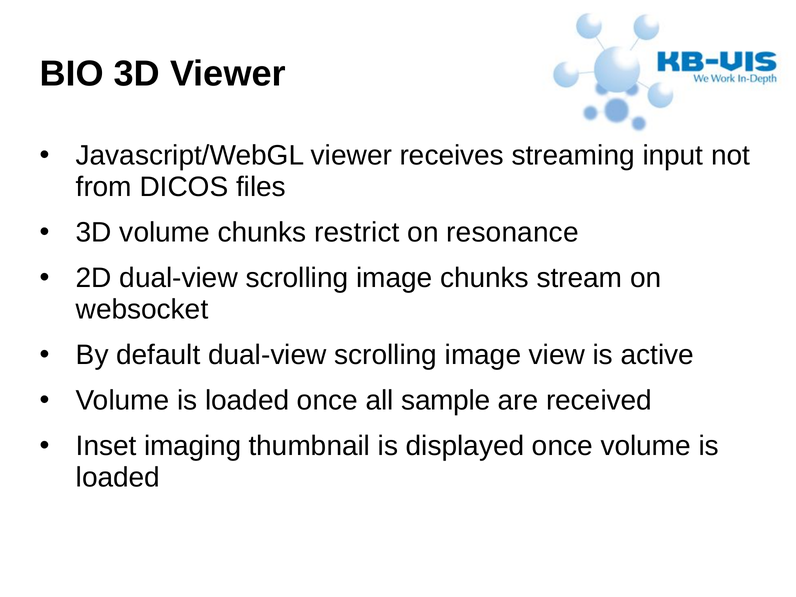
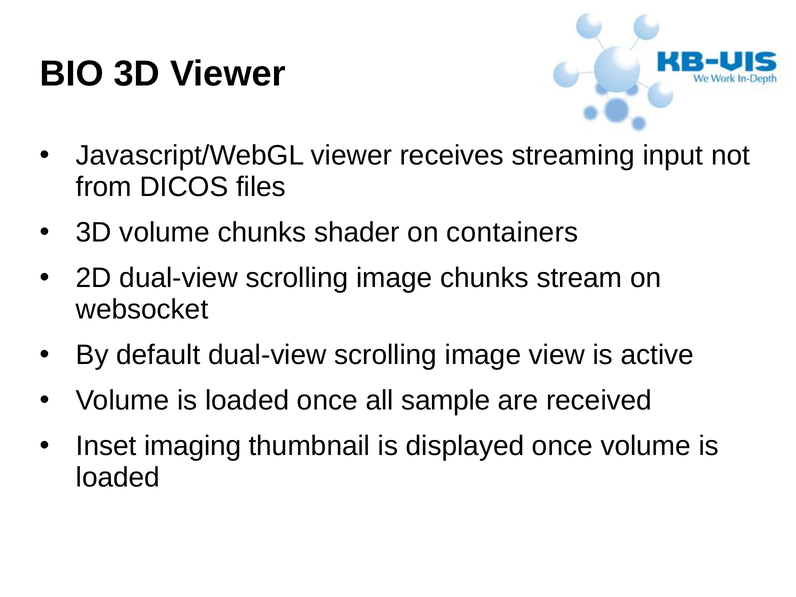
restrict: restrict -> shader (357, 232)
resonance: resonance -> containers (512, 232)
